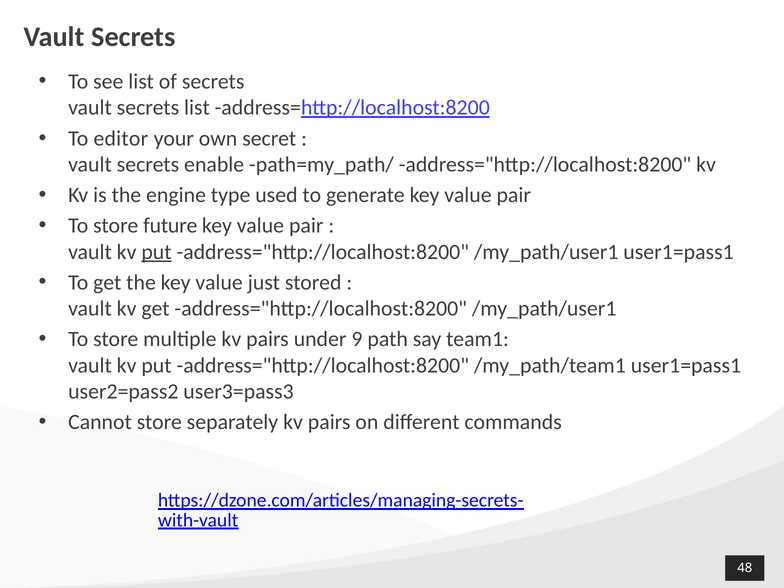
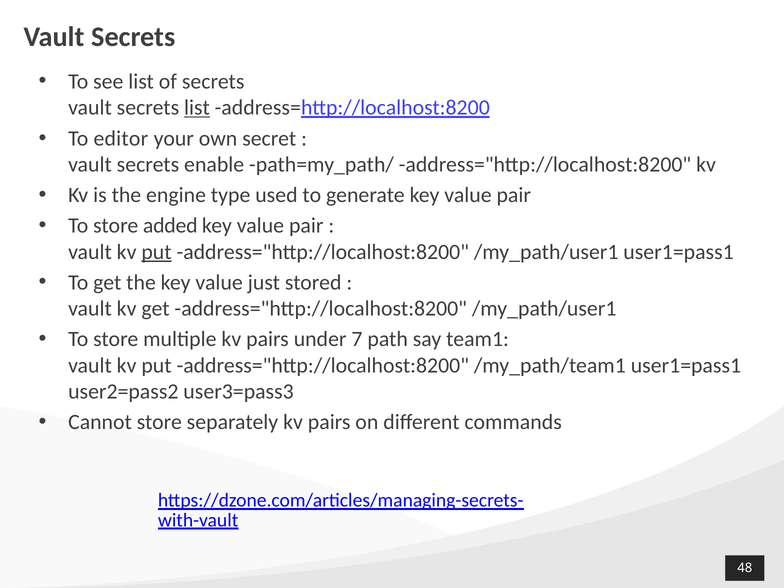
list underline: none -> present (197, 108)
future: future -> added (170, 226)
9: 9 -> 7 (357, 339)
